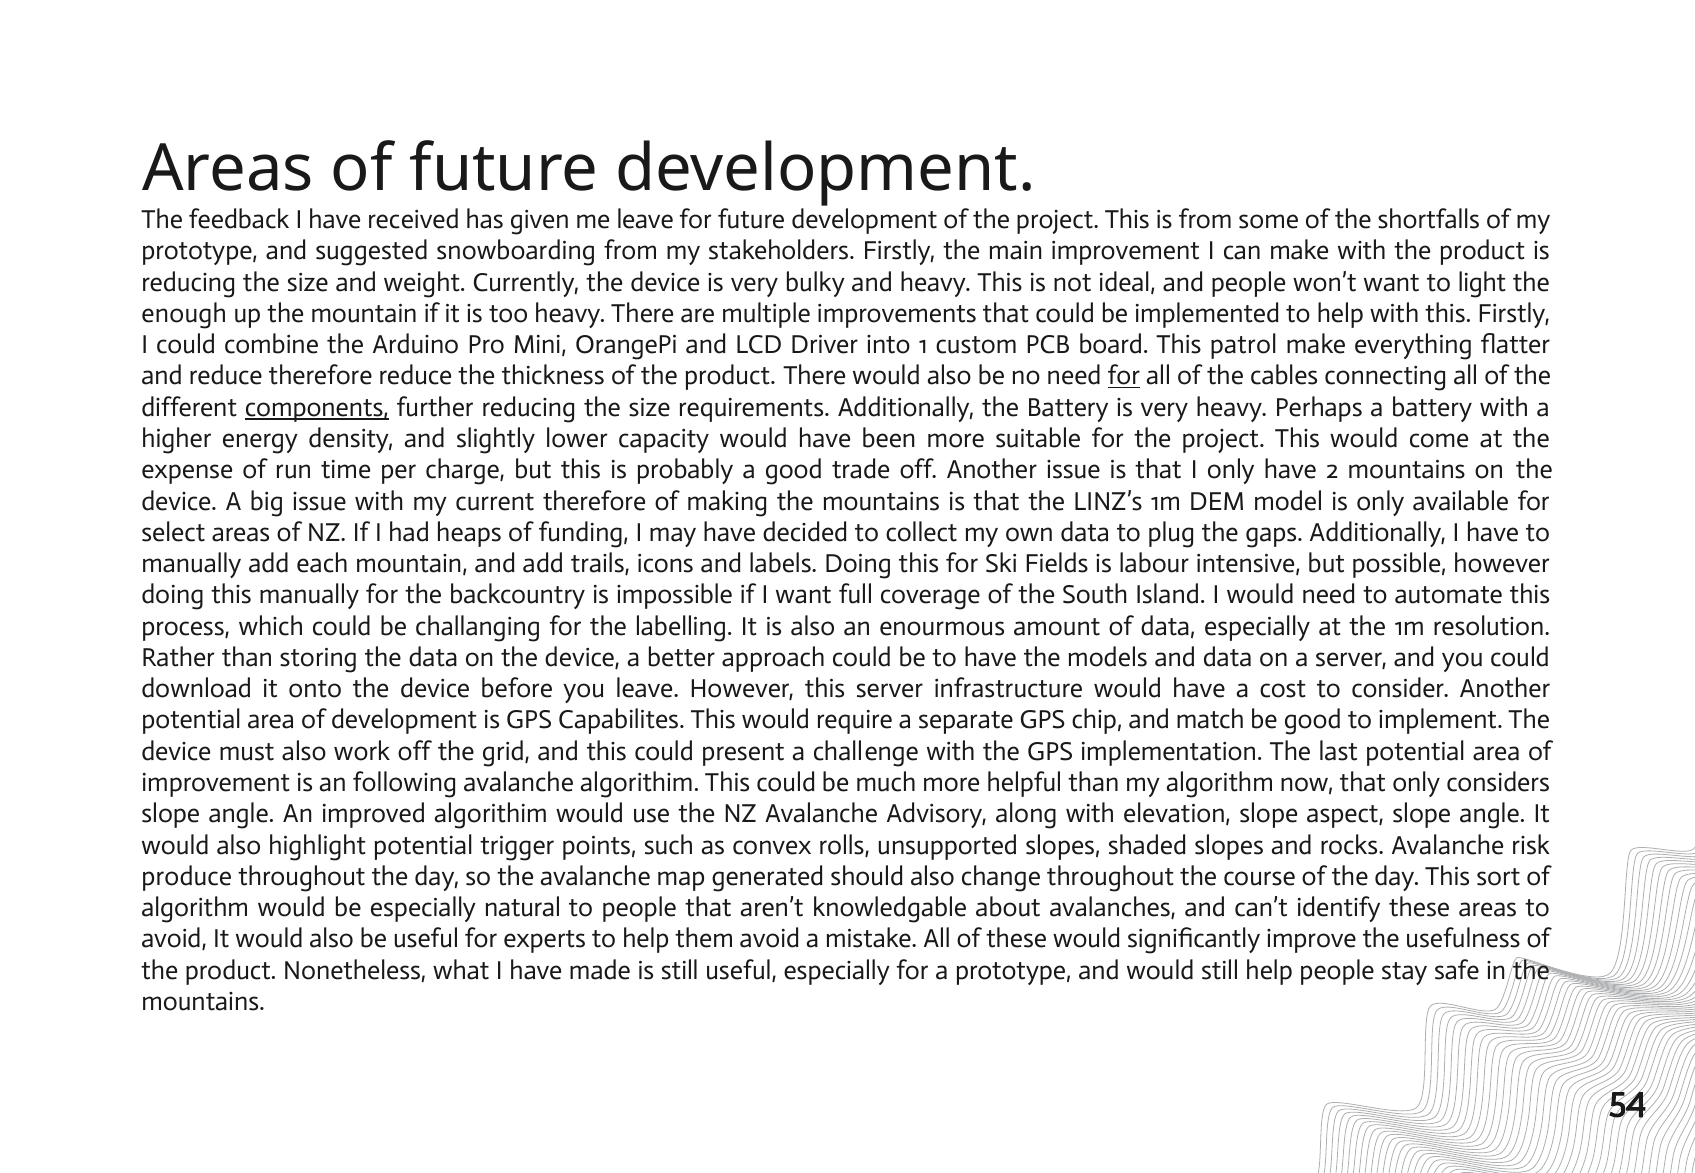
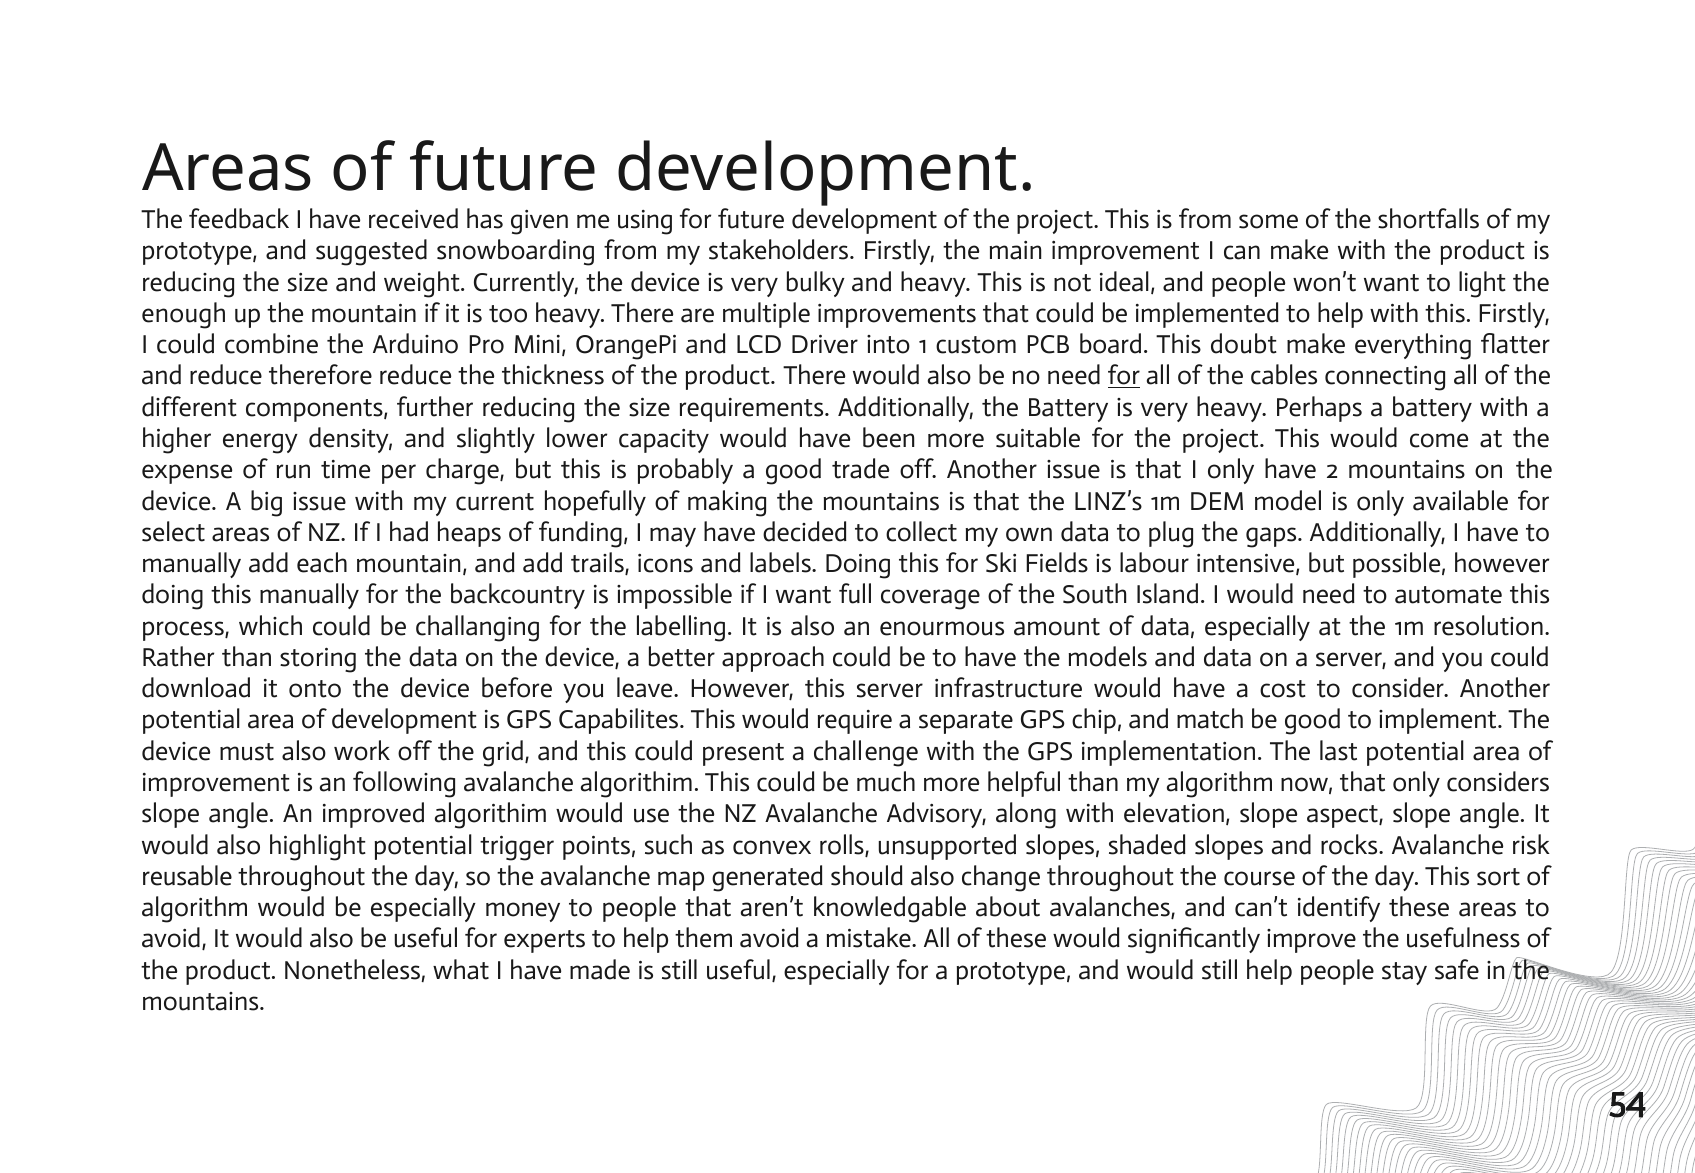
me leave: leave -> using (645, 220)
patrol: patrol -> doubt (1244, 345)
components underline: present -> none (317, 408)
current therefore: therefore -> hopefully (595, 502)
produce: produce -> reusable (187, 877)
natural: natural -> money (523, 908)
